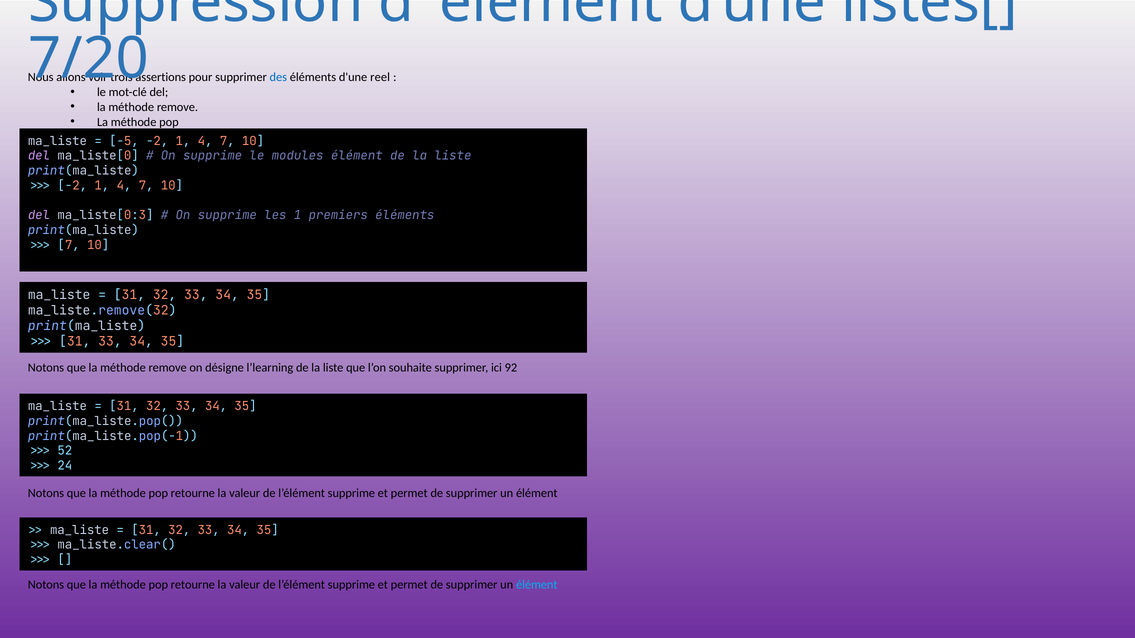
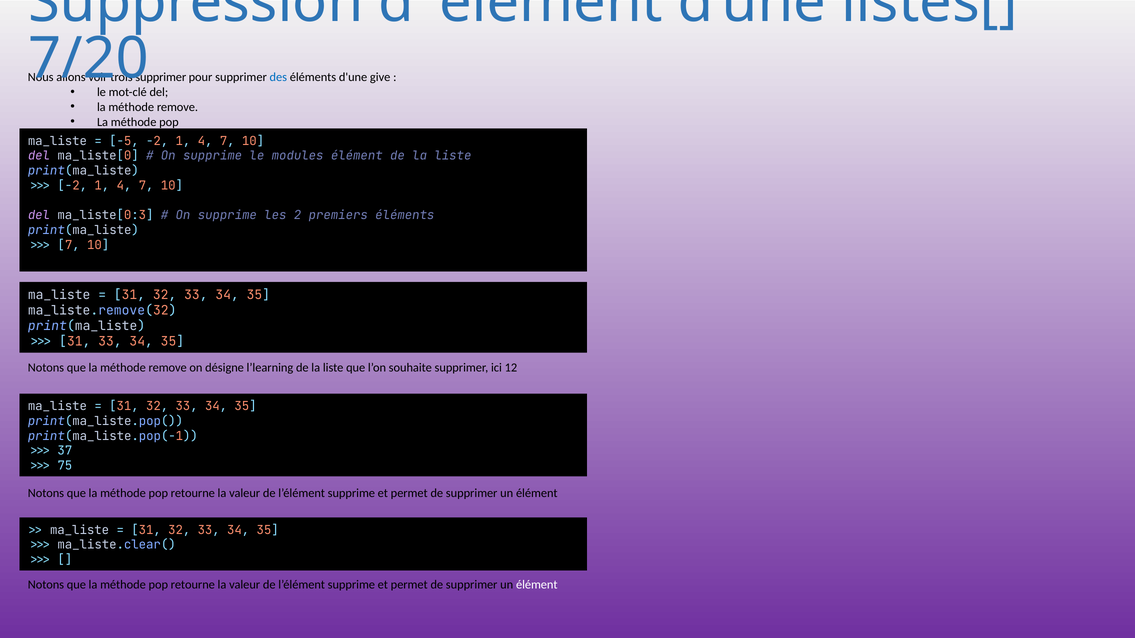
assertions: assertions -> supprimer (161, 77)
reel: reel -> give (380, 77)
les 1: 1 -> 2 (298, 215)
92: 92 -> 12 (511, 368)
52: 52 -> 37 (65, 451)
24: 24 -> 75 (65, 466)
élément colour: light blue -> white (537, 585)
